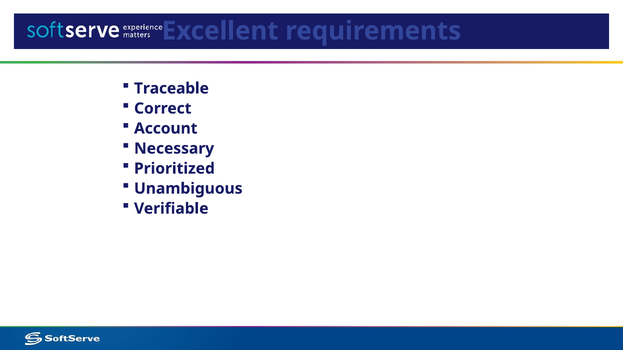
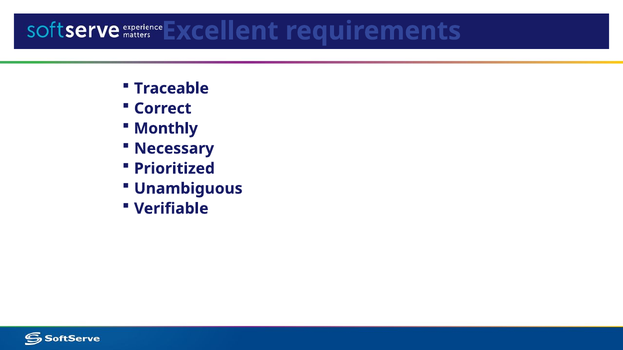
Account: Account -> Monthly (166, 129)
